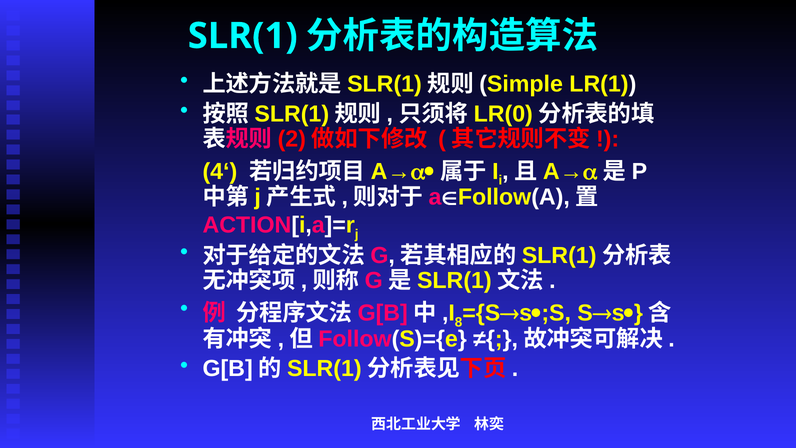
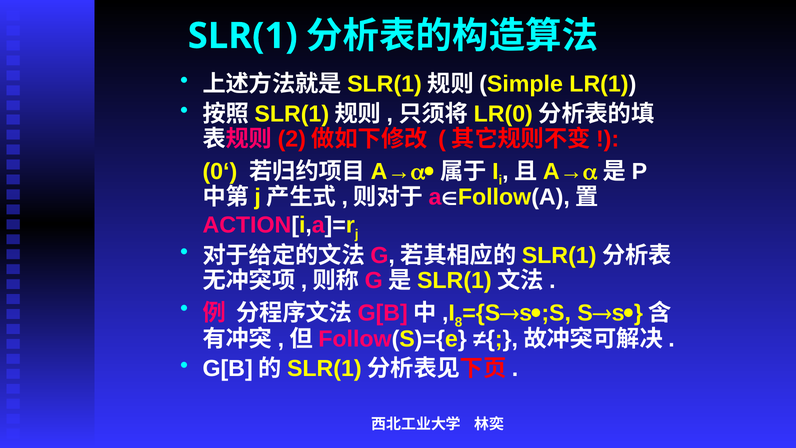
4‘: 4‘ -> 0‘ (220, 171)
